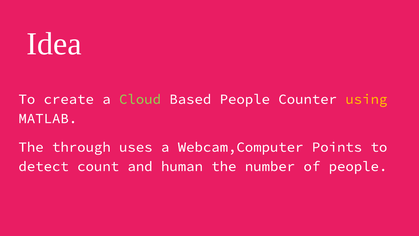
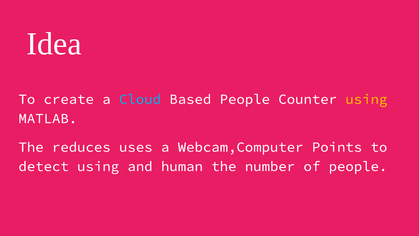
Cloud colour: light green -> light blue (140, 99)
through: through -> reduces (81, 147)
detect count: count -> using (98, 166)
